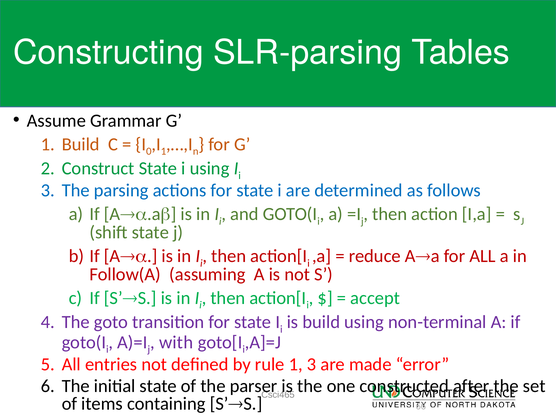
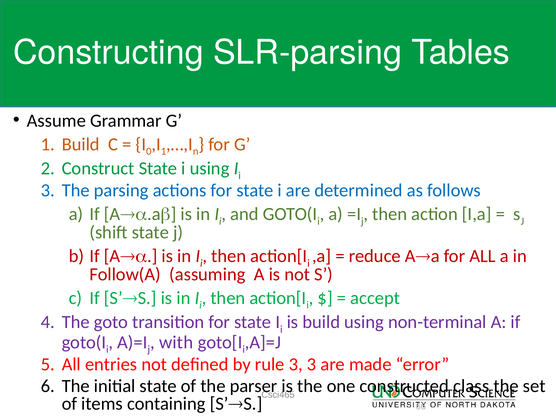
rule 1: 1 -> 3 (296, 364)
after: after -> class (471, 386)
